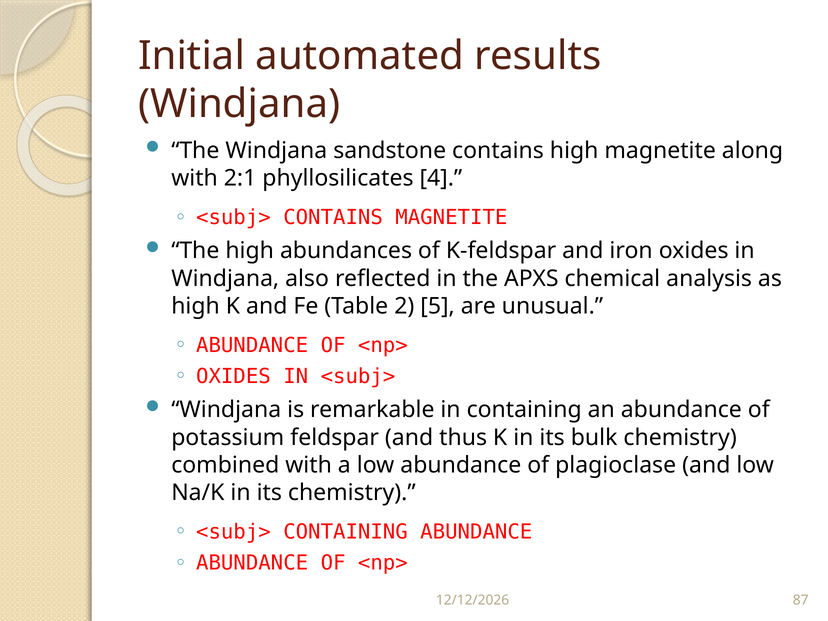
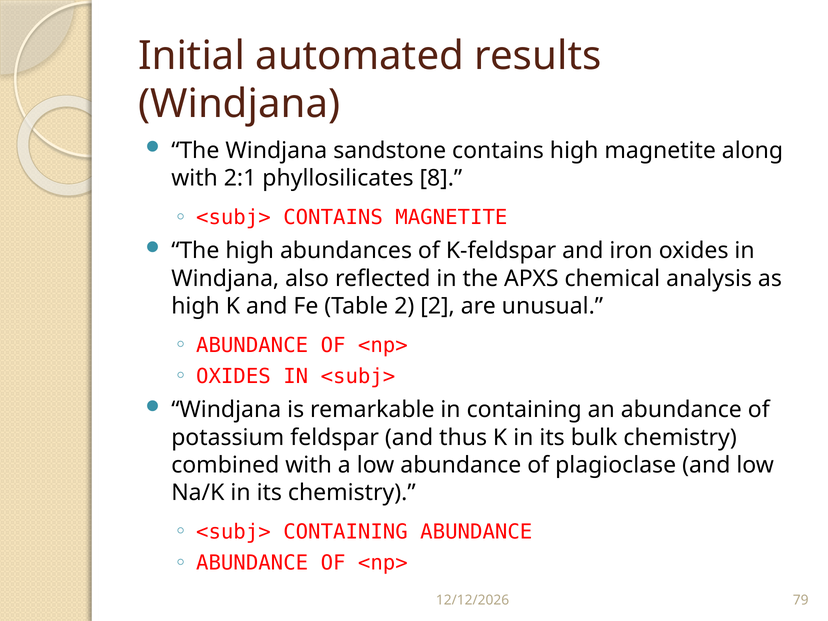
4: 4 -> 8 (441, 178)
2 5: 5 -> 2 (438, 306)
87: 87 -> 79 (801, 600)
